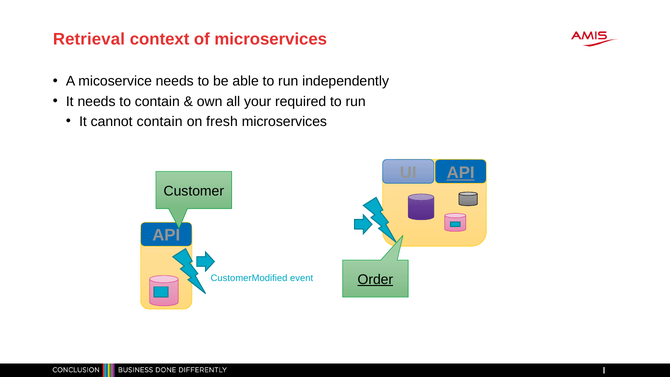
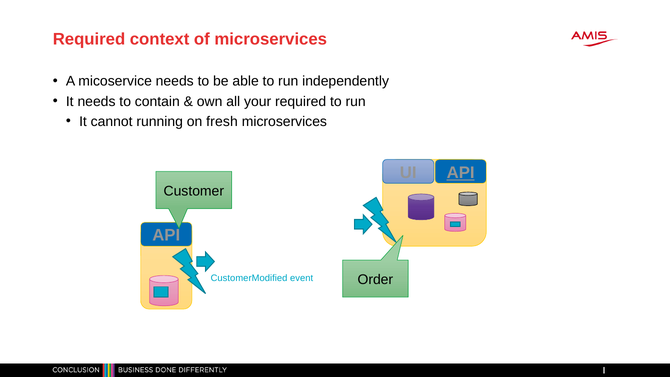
Retrieval: Retrieval -> Required (89, 39)
cannot contain: contain -> running (160, 121)
Order underline: present -> none (375, 279)
